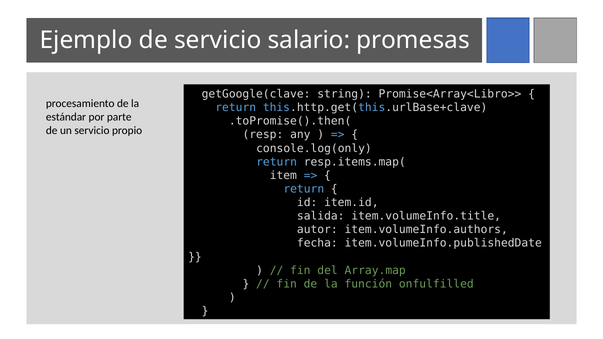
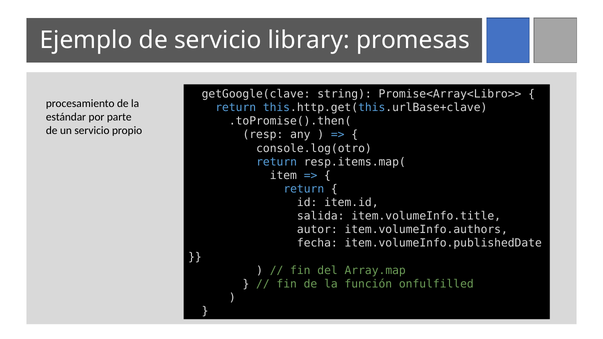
salario: salario -> library (309, 40)
console.log(only: console.log(only -> console.log(otro (314, 148)
